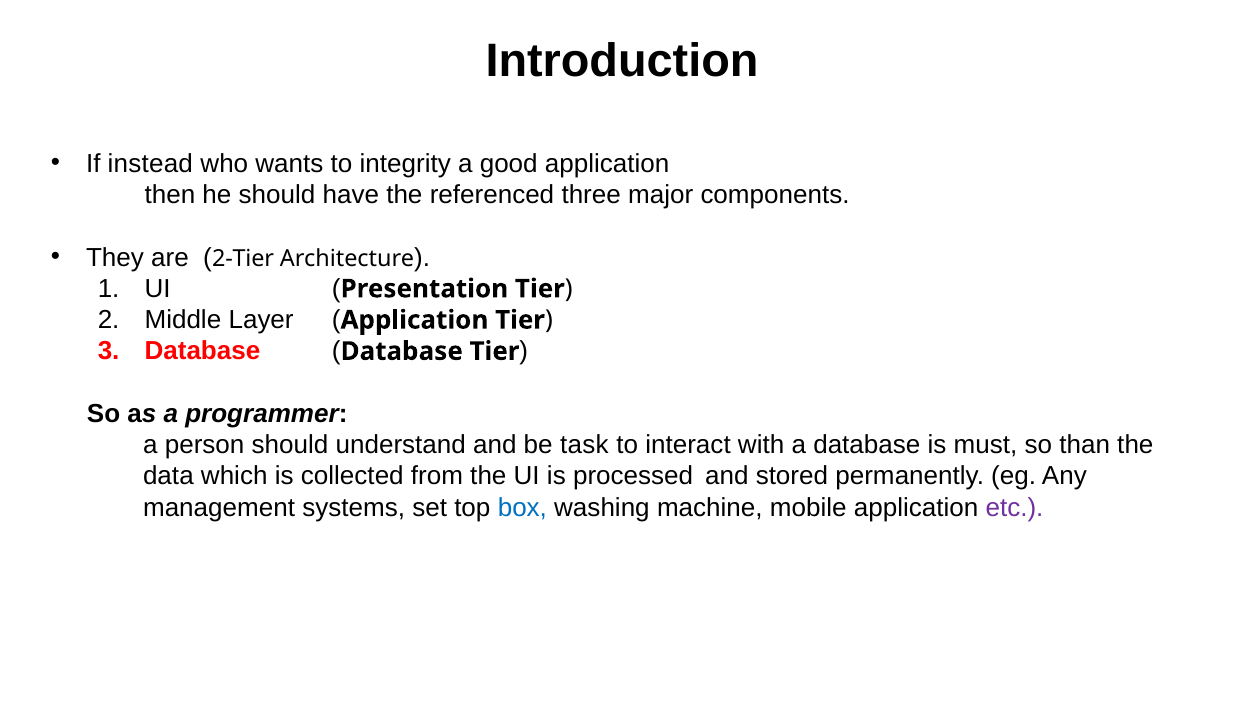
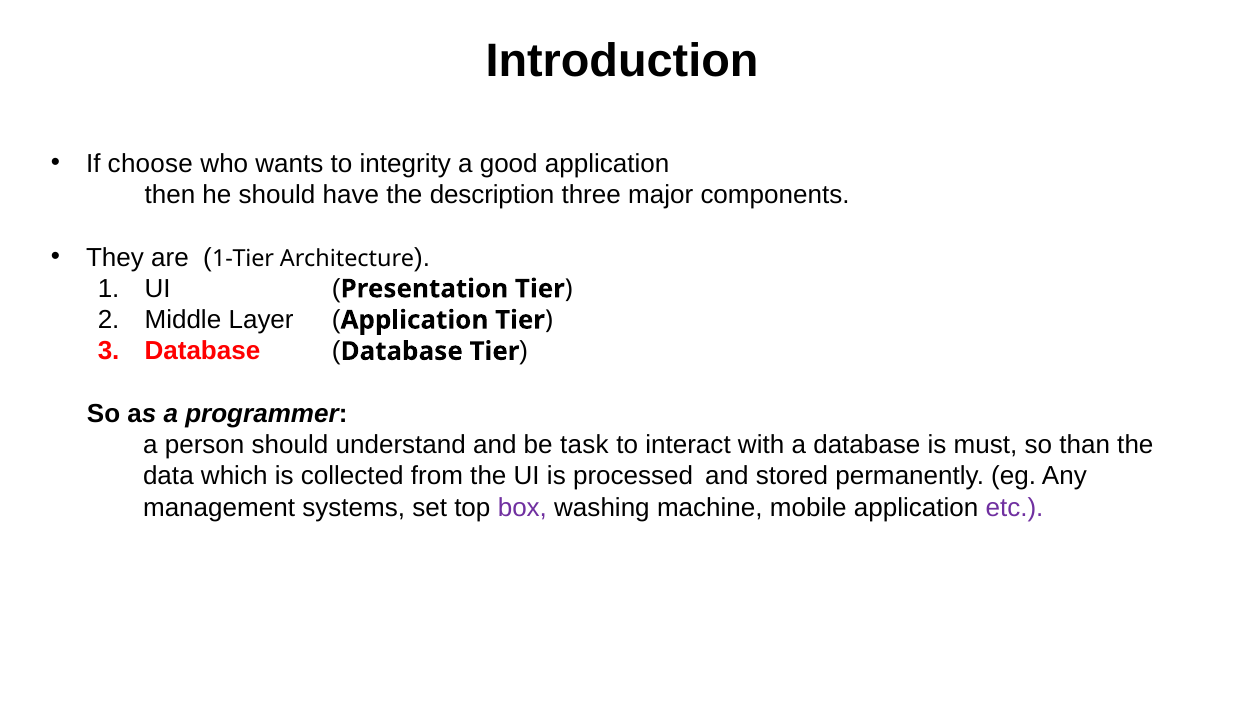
instead: instead -> choose (150, 164)
referenced: referenced -> description (492, 195)
2-Tier: 2-Tier -> 1-Tier (243, 258)
box colour: blue -> purple (522, 507)
